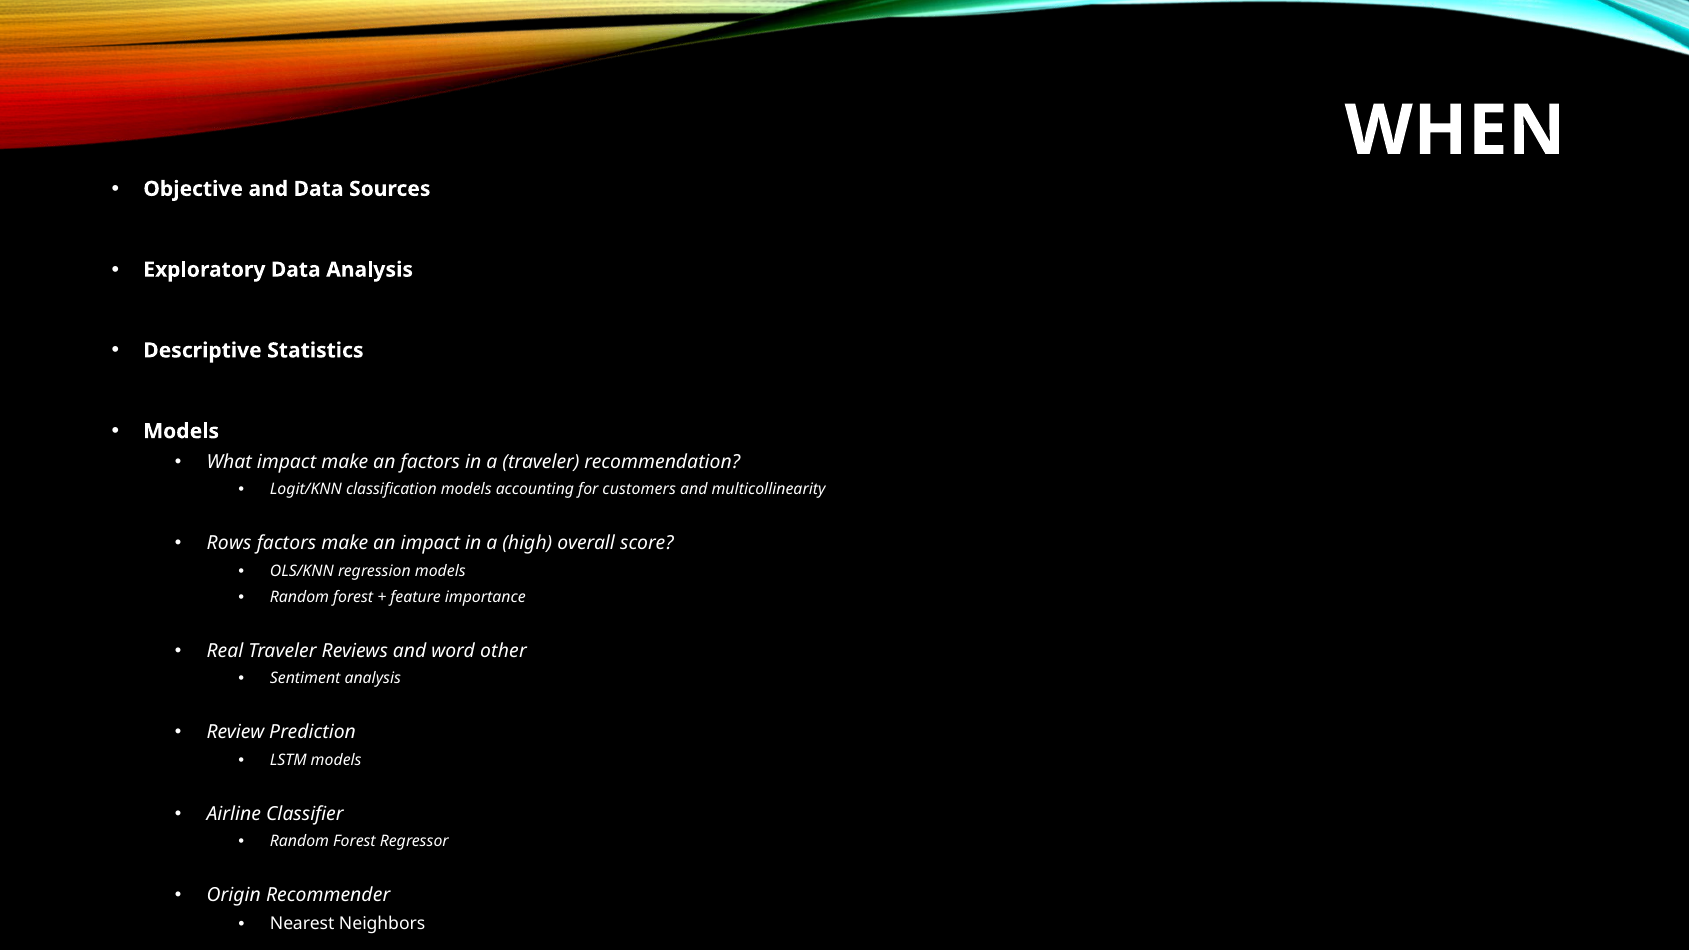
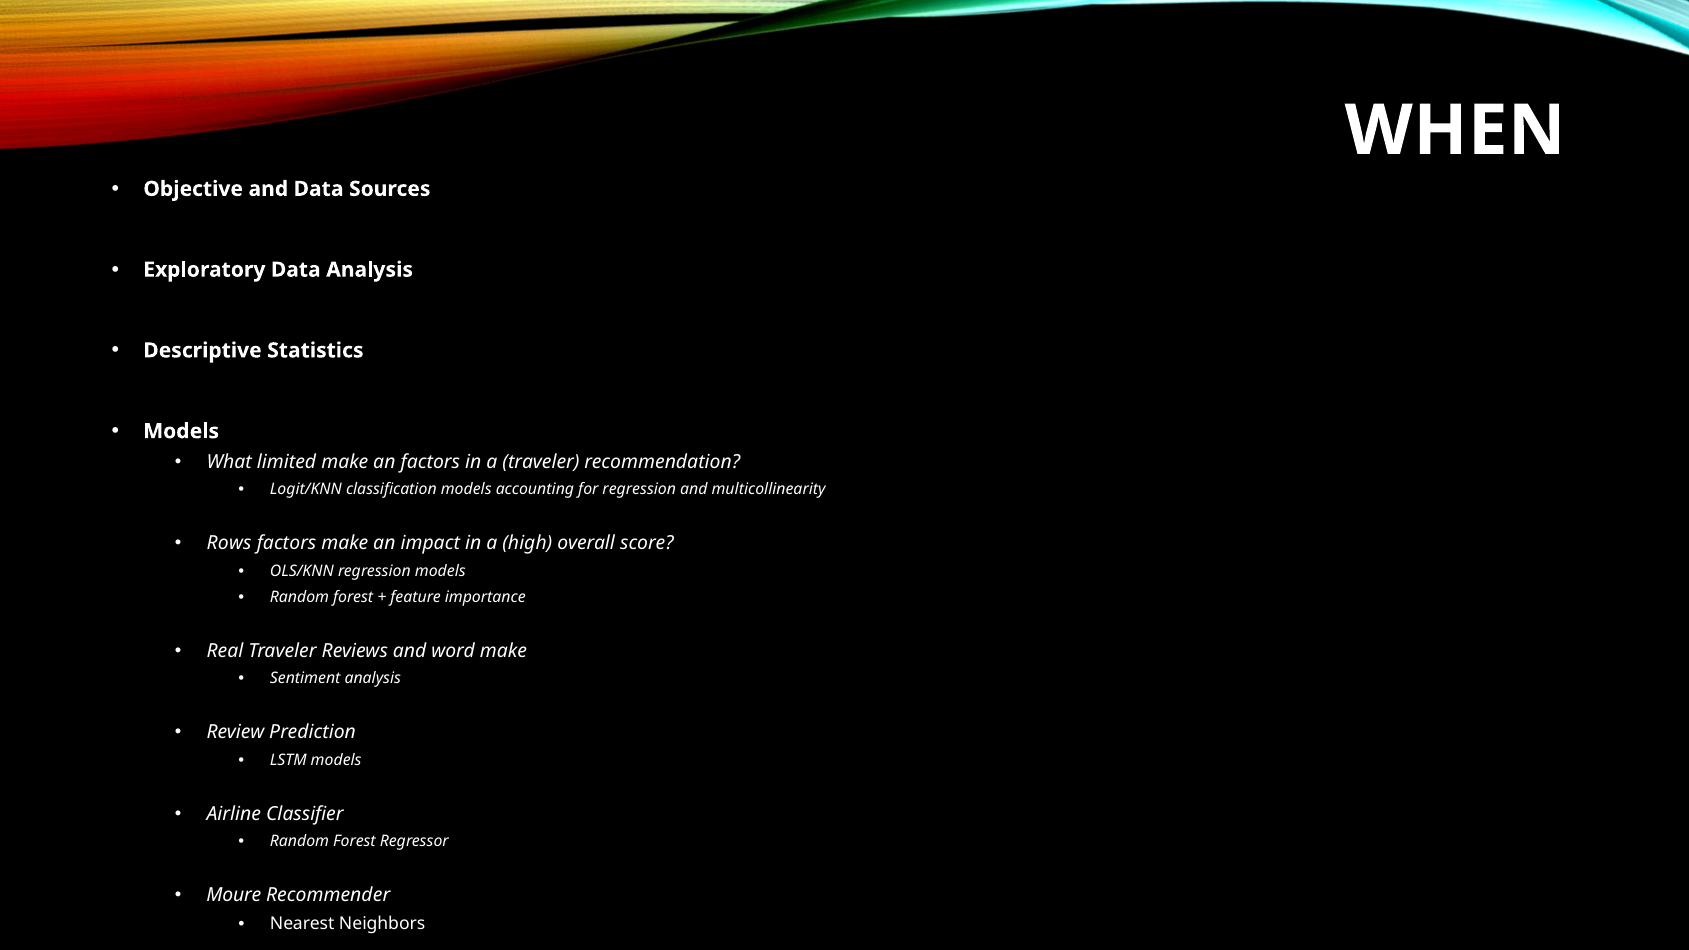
What impact: impact -> limited (287, 462)
for customers: customers -> regression (639, 490)
word other: other -> make (503, 651)
Origin: Origin -> Moure (234, 895)
